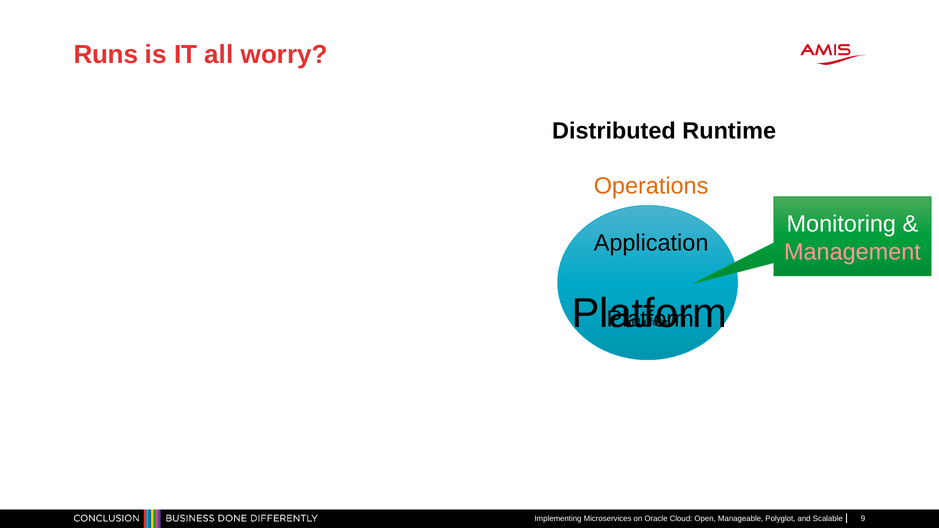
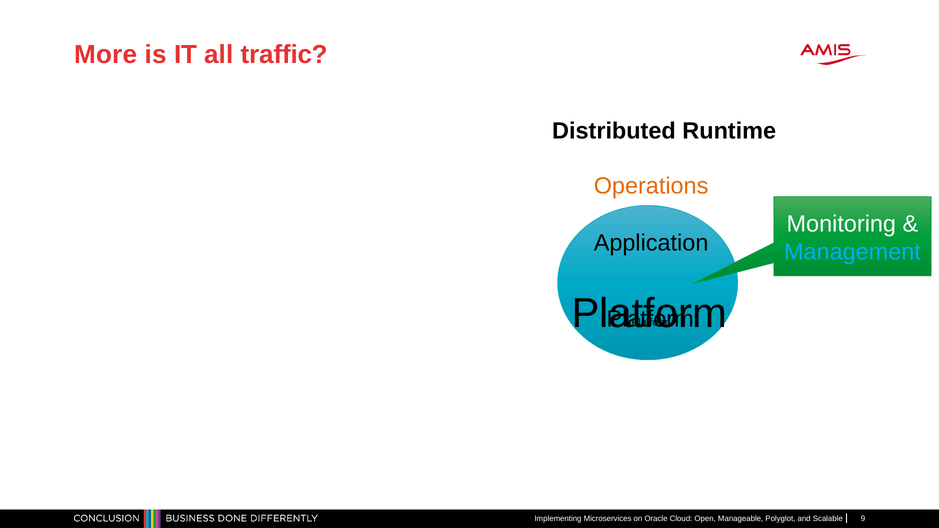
Runs: Runs -> More (106, 55)
worry: worry -> traffic (284, 55)
Management colour: pink -> light blue (852, 252)
